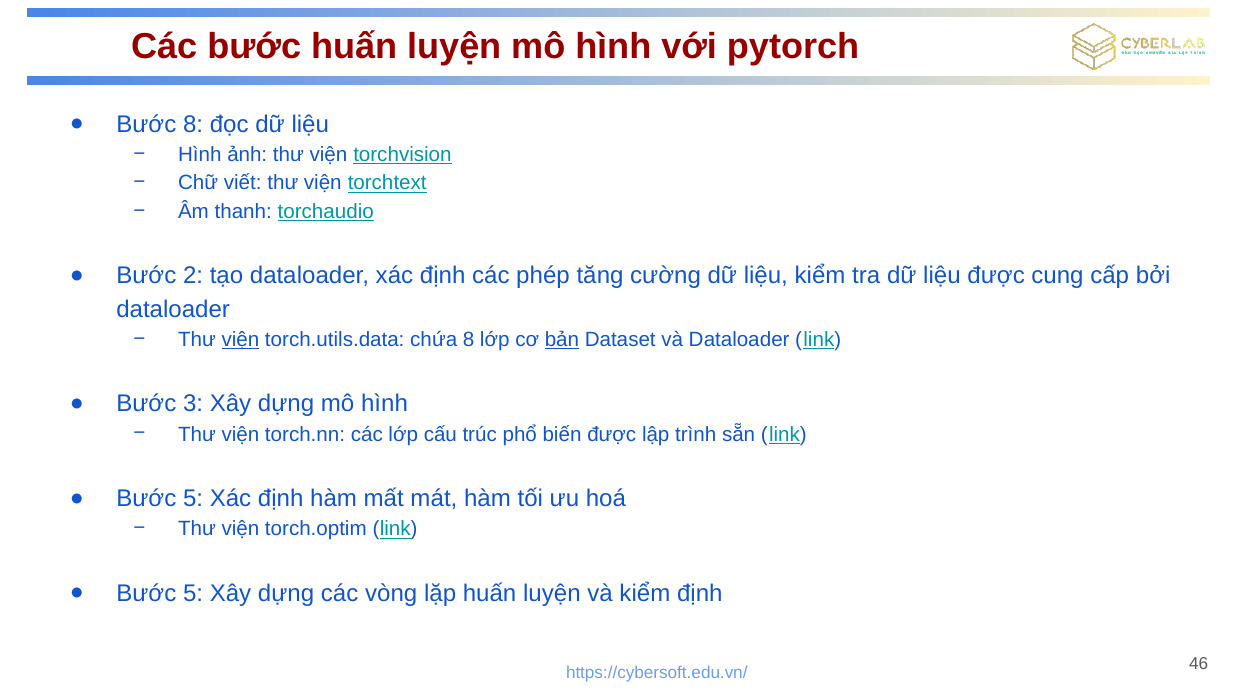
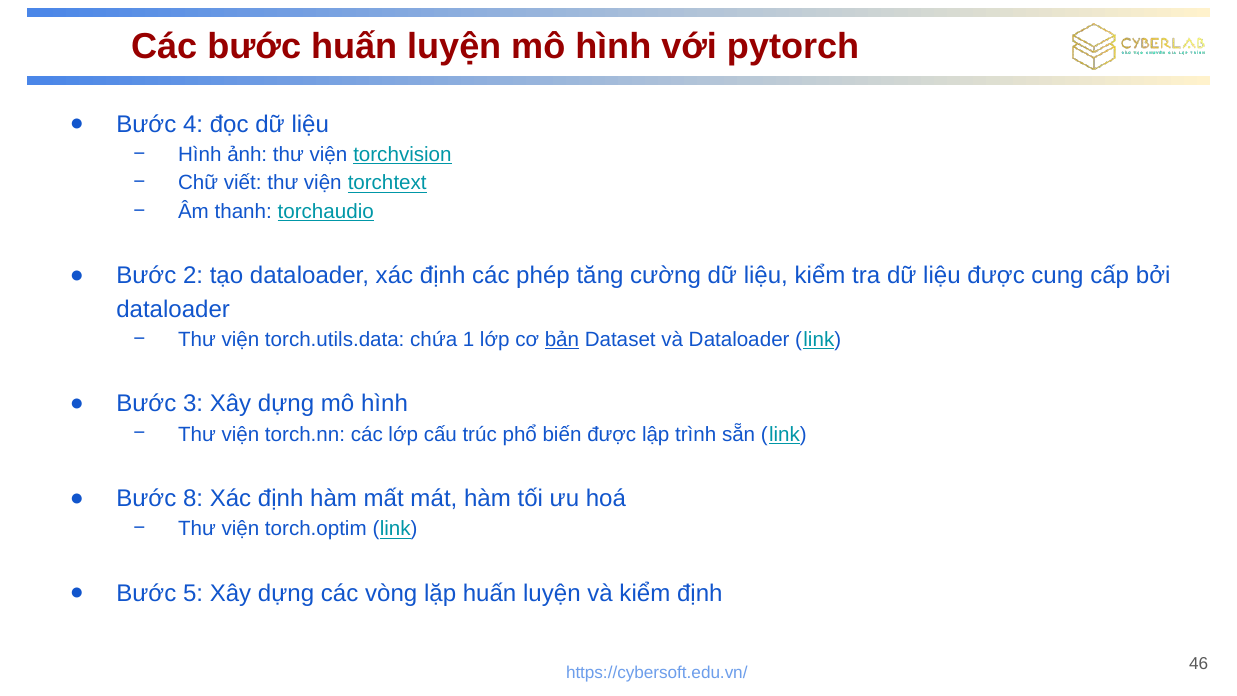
Bước 8: 8 -> 4 (193, 124)
viện underline: present -> none (240, 339)
chứa 8: 8 -> 1 (469, 339)
5: 5 -> 8 (193, 499)
